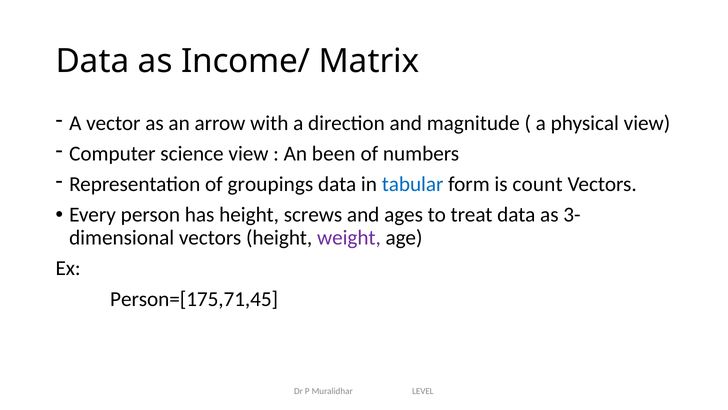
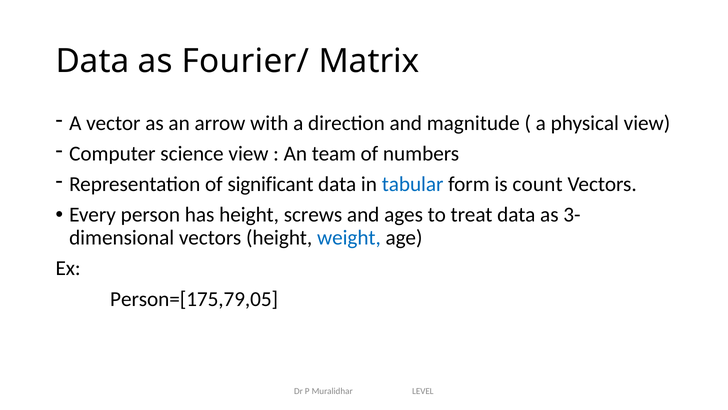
Income/: Income/ -> Fourier/ (245, 61)
been: been -> team (334, 154)
groupings: groupings -> significant (271, 184)
weight colour: purple -> blue (349, 238)
Person=[175,71,45: Person=[175,71,45 -> Person=[175,79,05 (194, 299)
